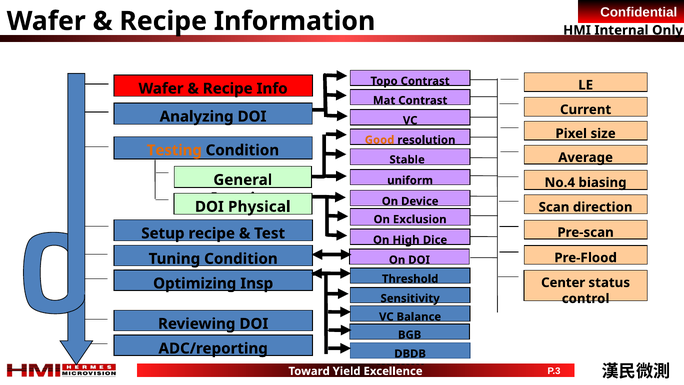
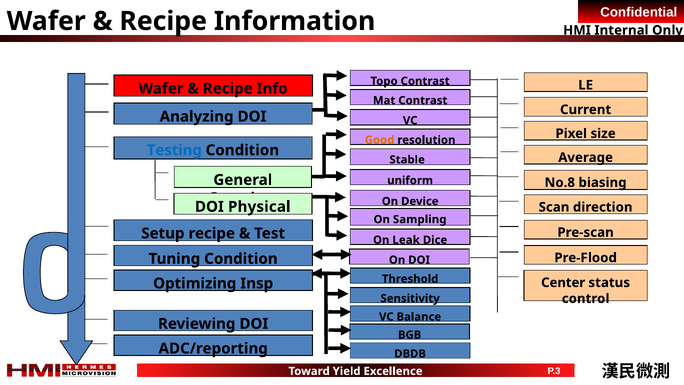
Testing colour: orange -> blue (174, 150)
No.4: No.4 -> No.8 (560, 182)
Exclusion: Exclusion -> Sampling (420, 219)
High: High -> Leak (406, 240)
